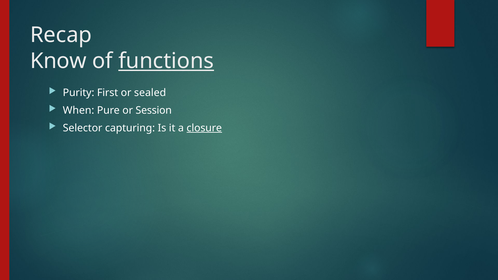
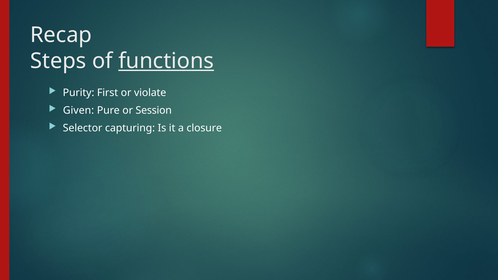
Know: Know -> Steps (58, 61)
sealed: sealed -> violate (150, 93)
When: When -> Given (79, 110)
closure underline: present -> none (204, 128)
